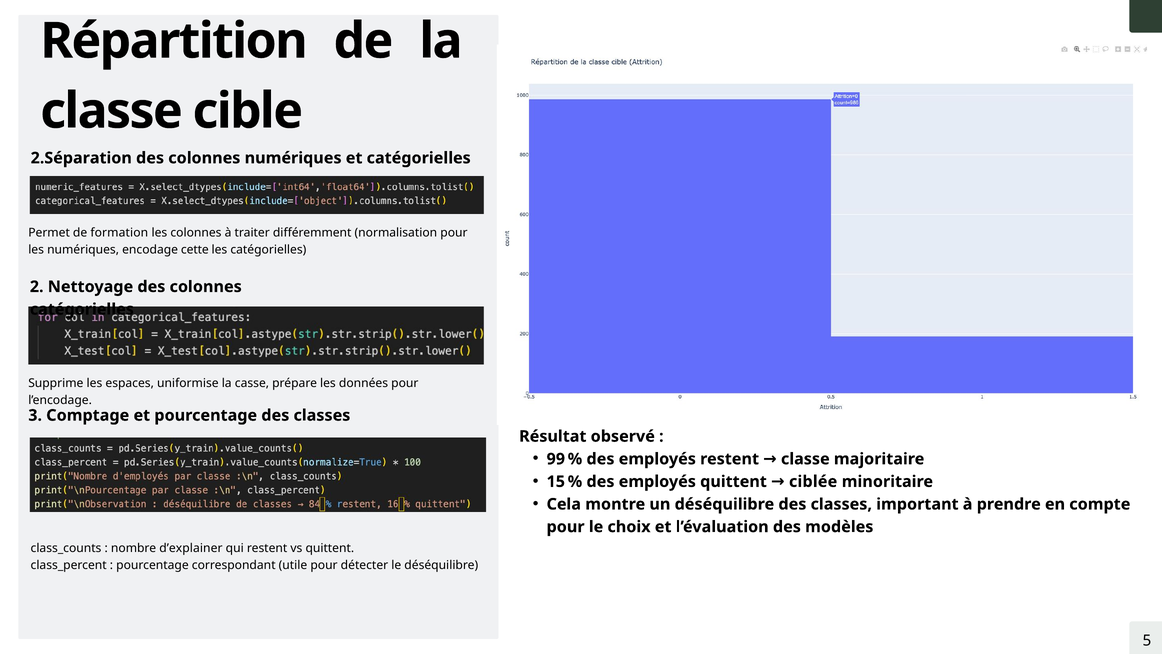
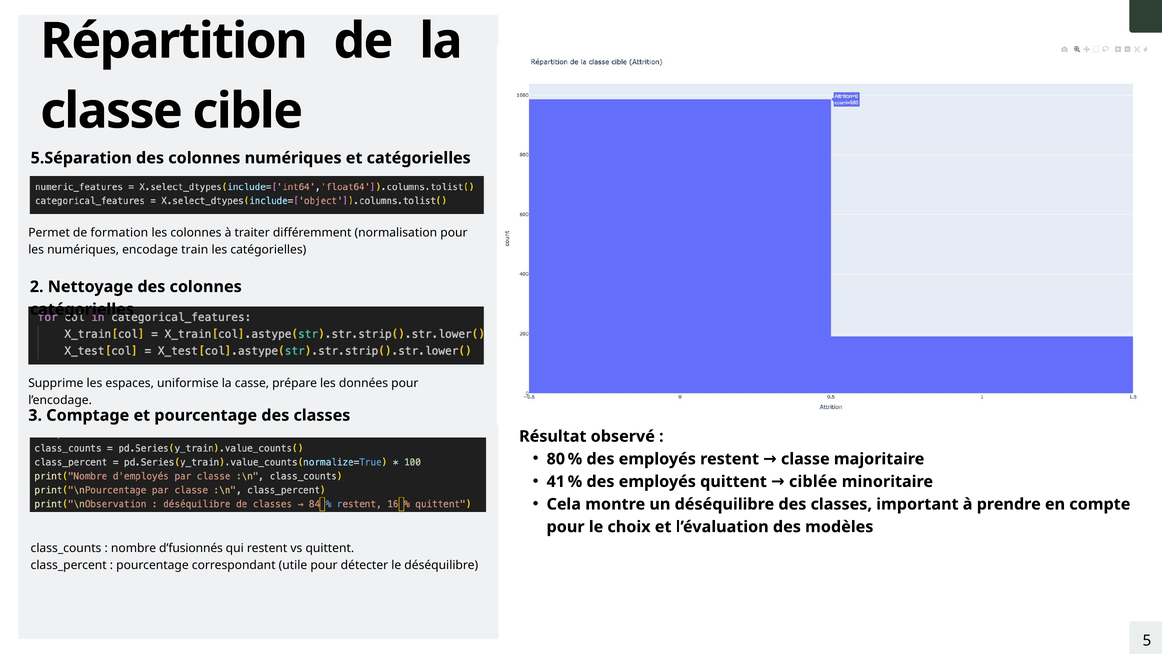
2.Séparation: 2.Séparation -> 5.Séparation (81, 158)
cette: cette -> train (195, 250)
99: 99 -> 80 (556, 459)
15: 15 -> 41 (556, 481)
d’explainer: d’explainer -> d’fusionnés (191, 548)
